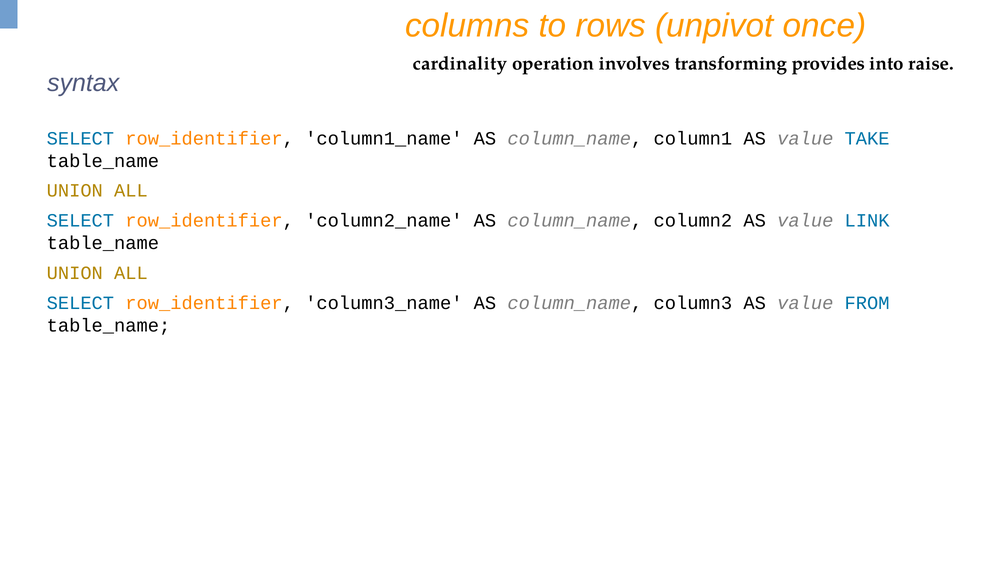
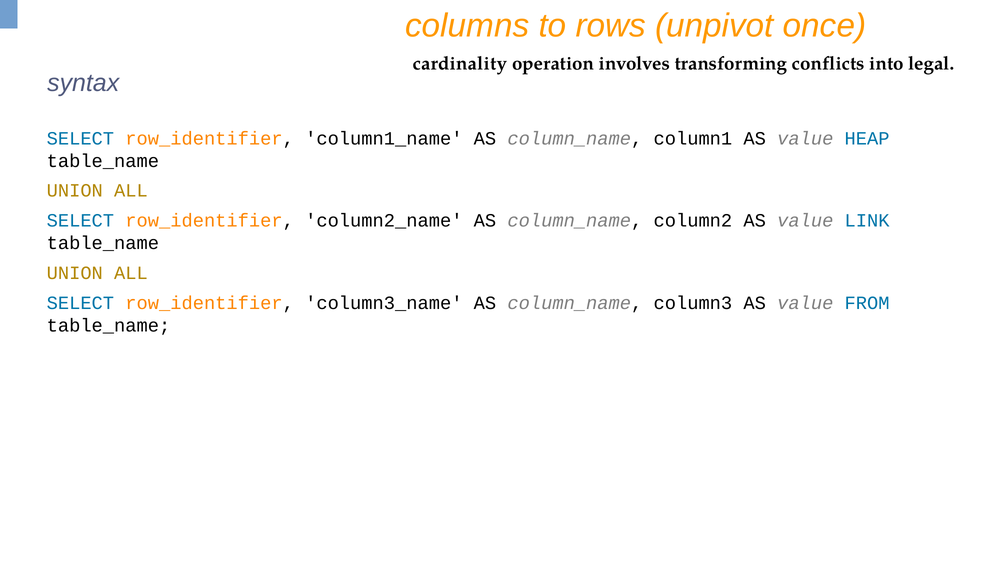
provides: provides -> conflicts (828, 64)
raise: raise -> legal (931, 64)
TAKE: TAKE -> HEAP (867, 138)
